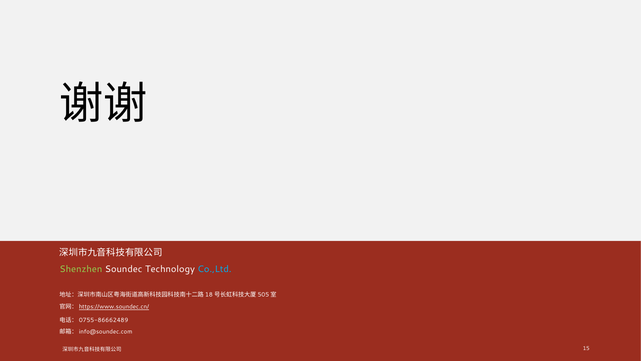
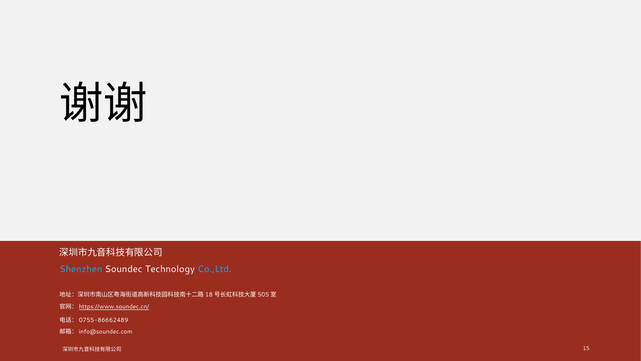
Shenzhen colour: light green -> light blue (81, 269)
